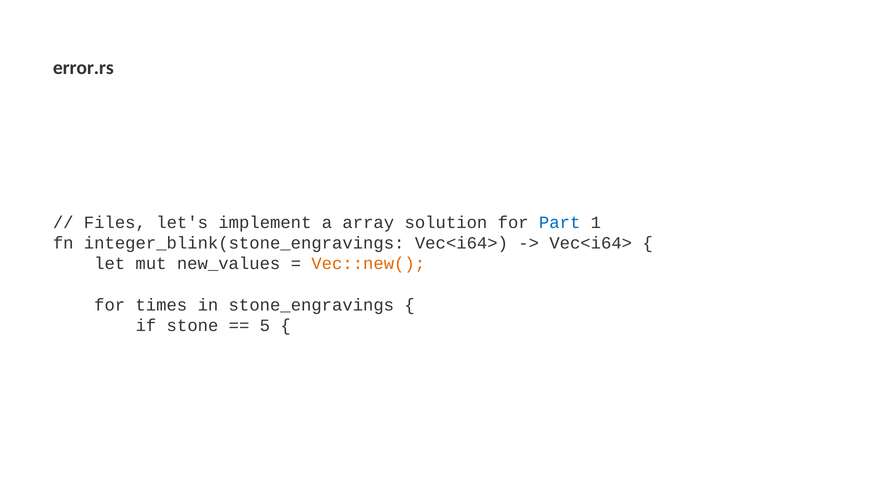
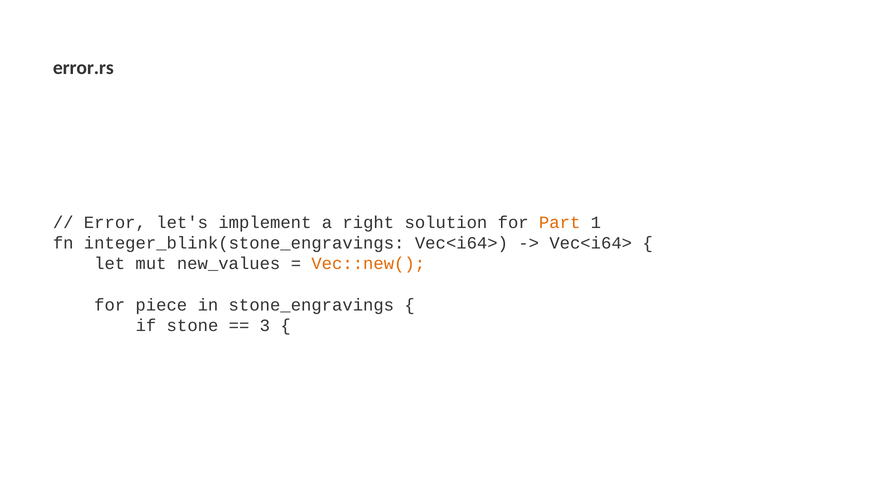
Files: Files -> Error (115, 222)
array: array -> right (368, 222)
Part colour: blue -> orange (560, 222)
times: times -> piece (161, 305)
5: 5 -> 3 (265, 326)
